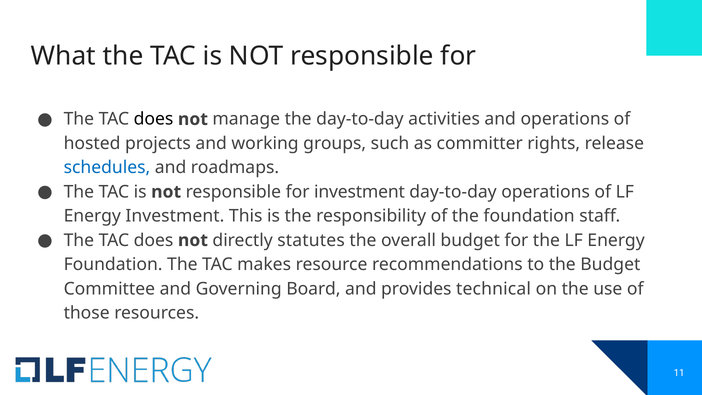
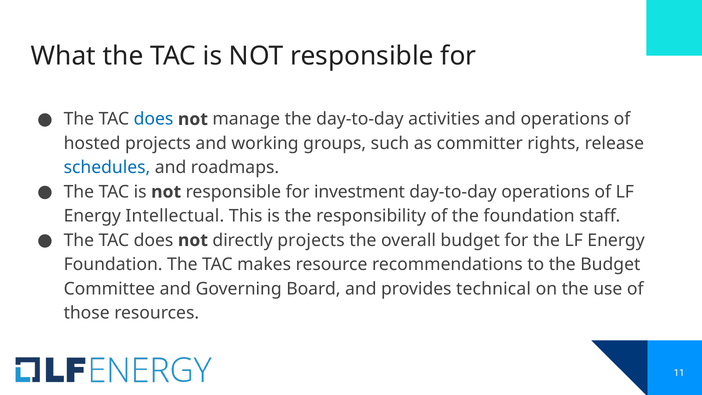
does colour: black -> blue (154, 119)
Energy Investment: Investment -> Intellectual (175, 216)
directly statutes: statutes -> projects (311, 240)
